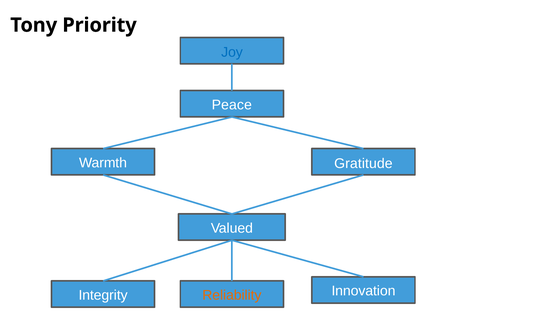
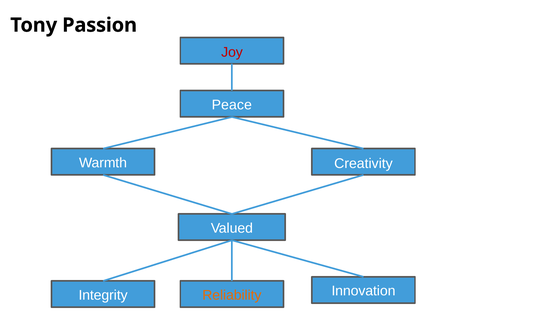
Priority: Priority -> Passion (100, 25)
Joy colour: blue -> red (232, 52)
Gratitude: Gratitude -> Creativity (363, 164)
